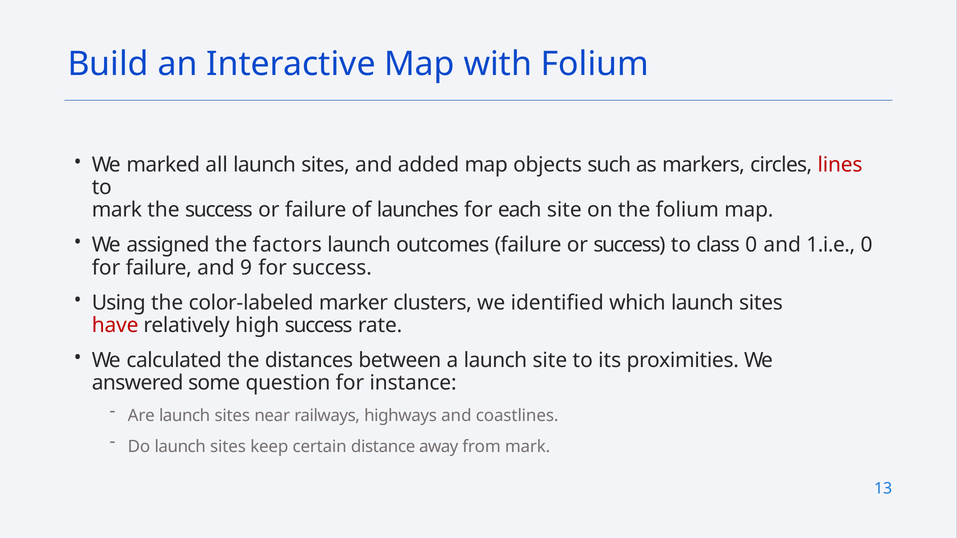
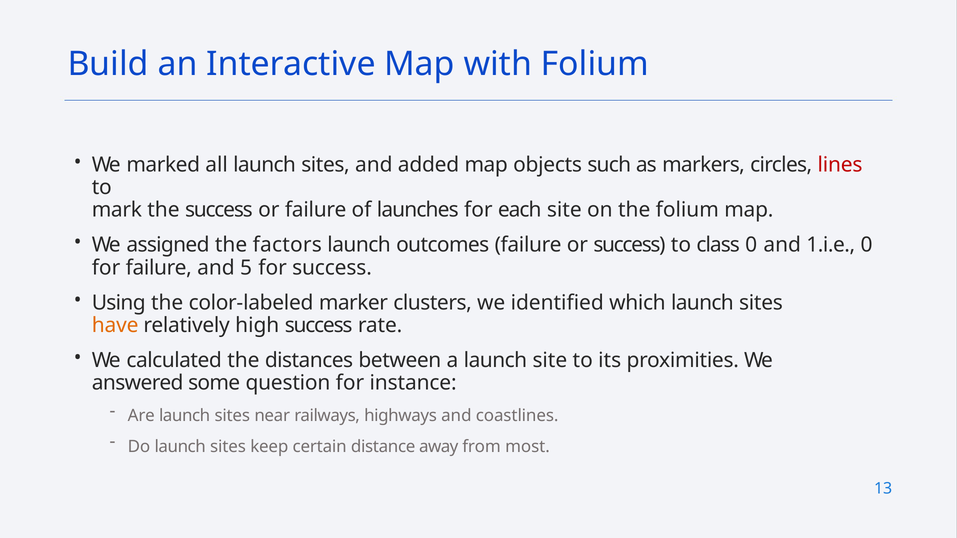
9: 9 -> 5 (246, 268)
have colour: red -> orange (115, 326)
from mark: mark -> most (528, 447)
